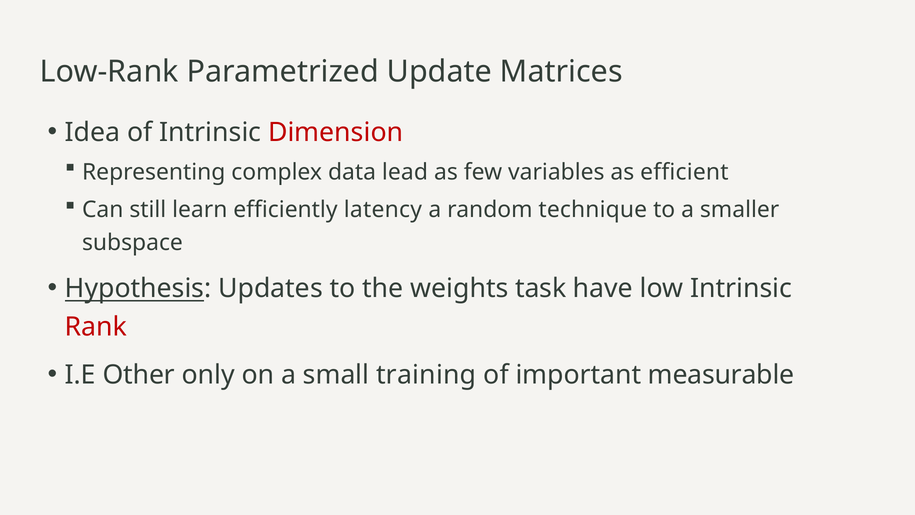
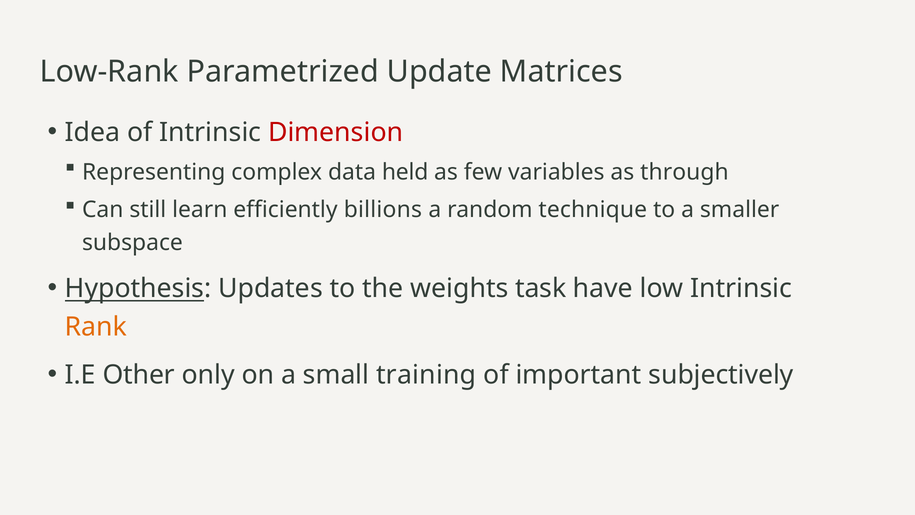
lead: lead -> held (405, 172)
efficient: efficient -> through (684, 172)
latency: latency -> billions (383, 210)
Rank colour: red -> orange (96, 327)
measurable: measurable -> subjectively (721, 375)
